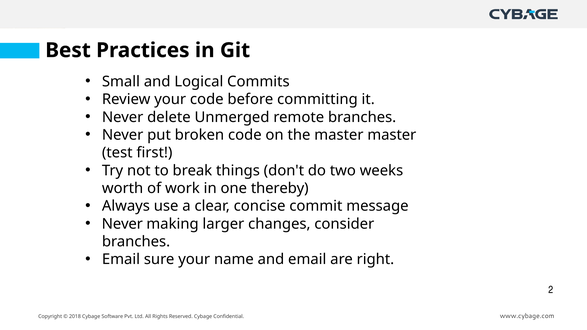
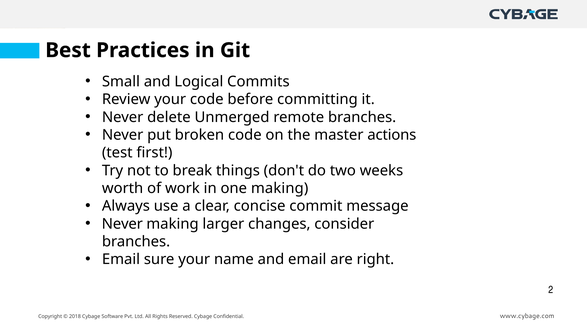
master master: master -> actions (392, 135)
one thereby: thereby -> making (280, 188)
